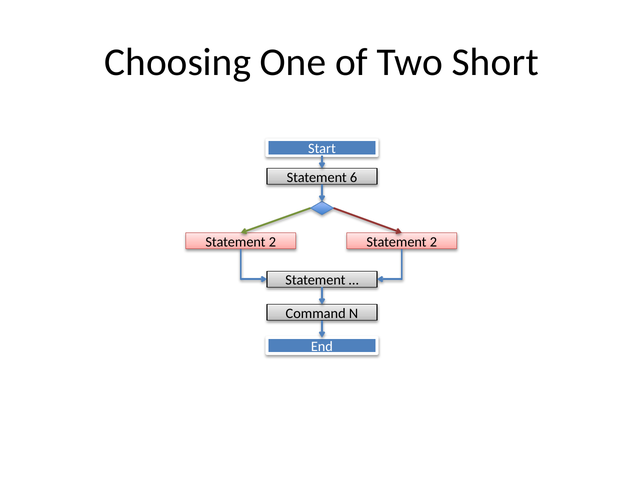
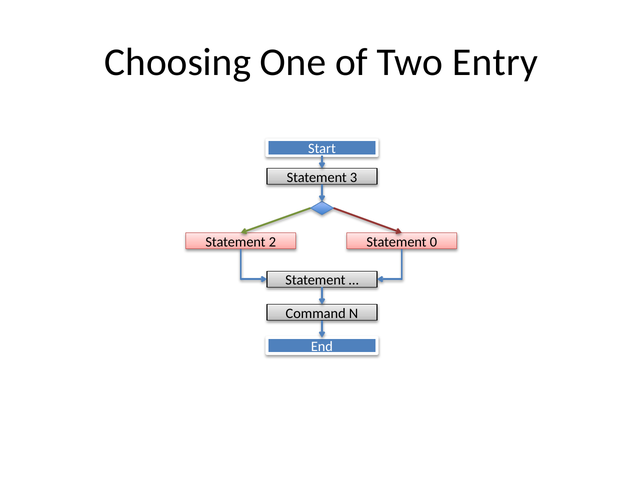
Short: Short -> Entry (495, 62)
6: 6 -> 3 (354, 177)
2: 2 -> 0 (433, 242)
